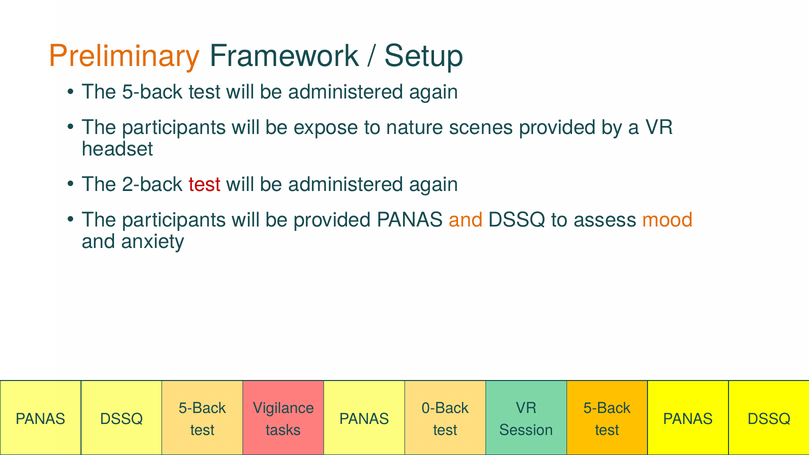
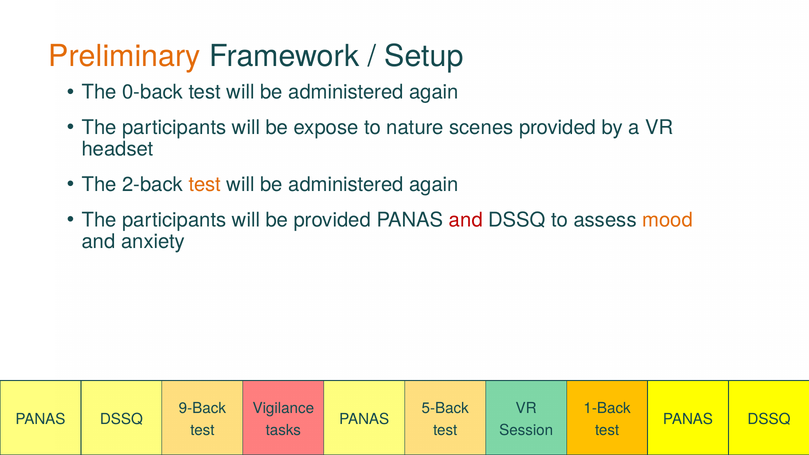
The 5-back: 5-back -> 0-back (153, 92)
test colour: red -> orange (205, 185)
and colour: orange -> red (466, 220)
5-Back: 5-Back -> 9-Back (202, 409)
0-Back: 0-Back -> 5-Back (445, 409)
5-Back: 5-Back -> 1-Back (607, 409)
